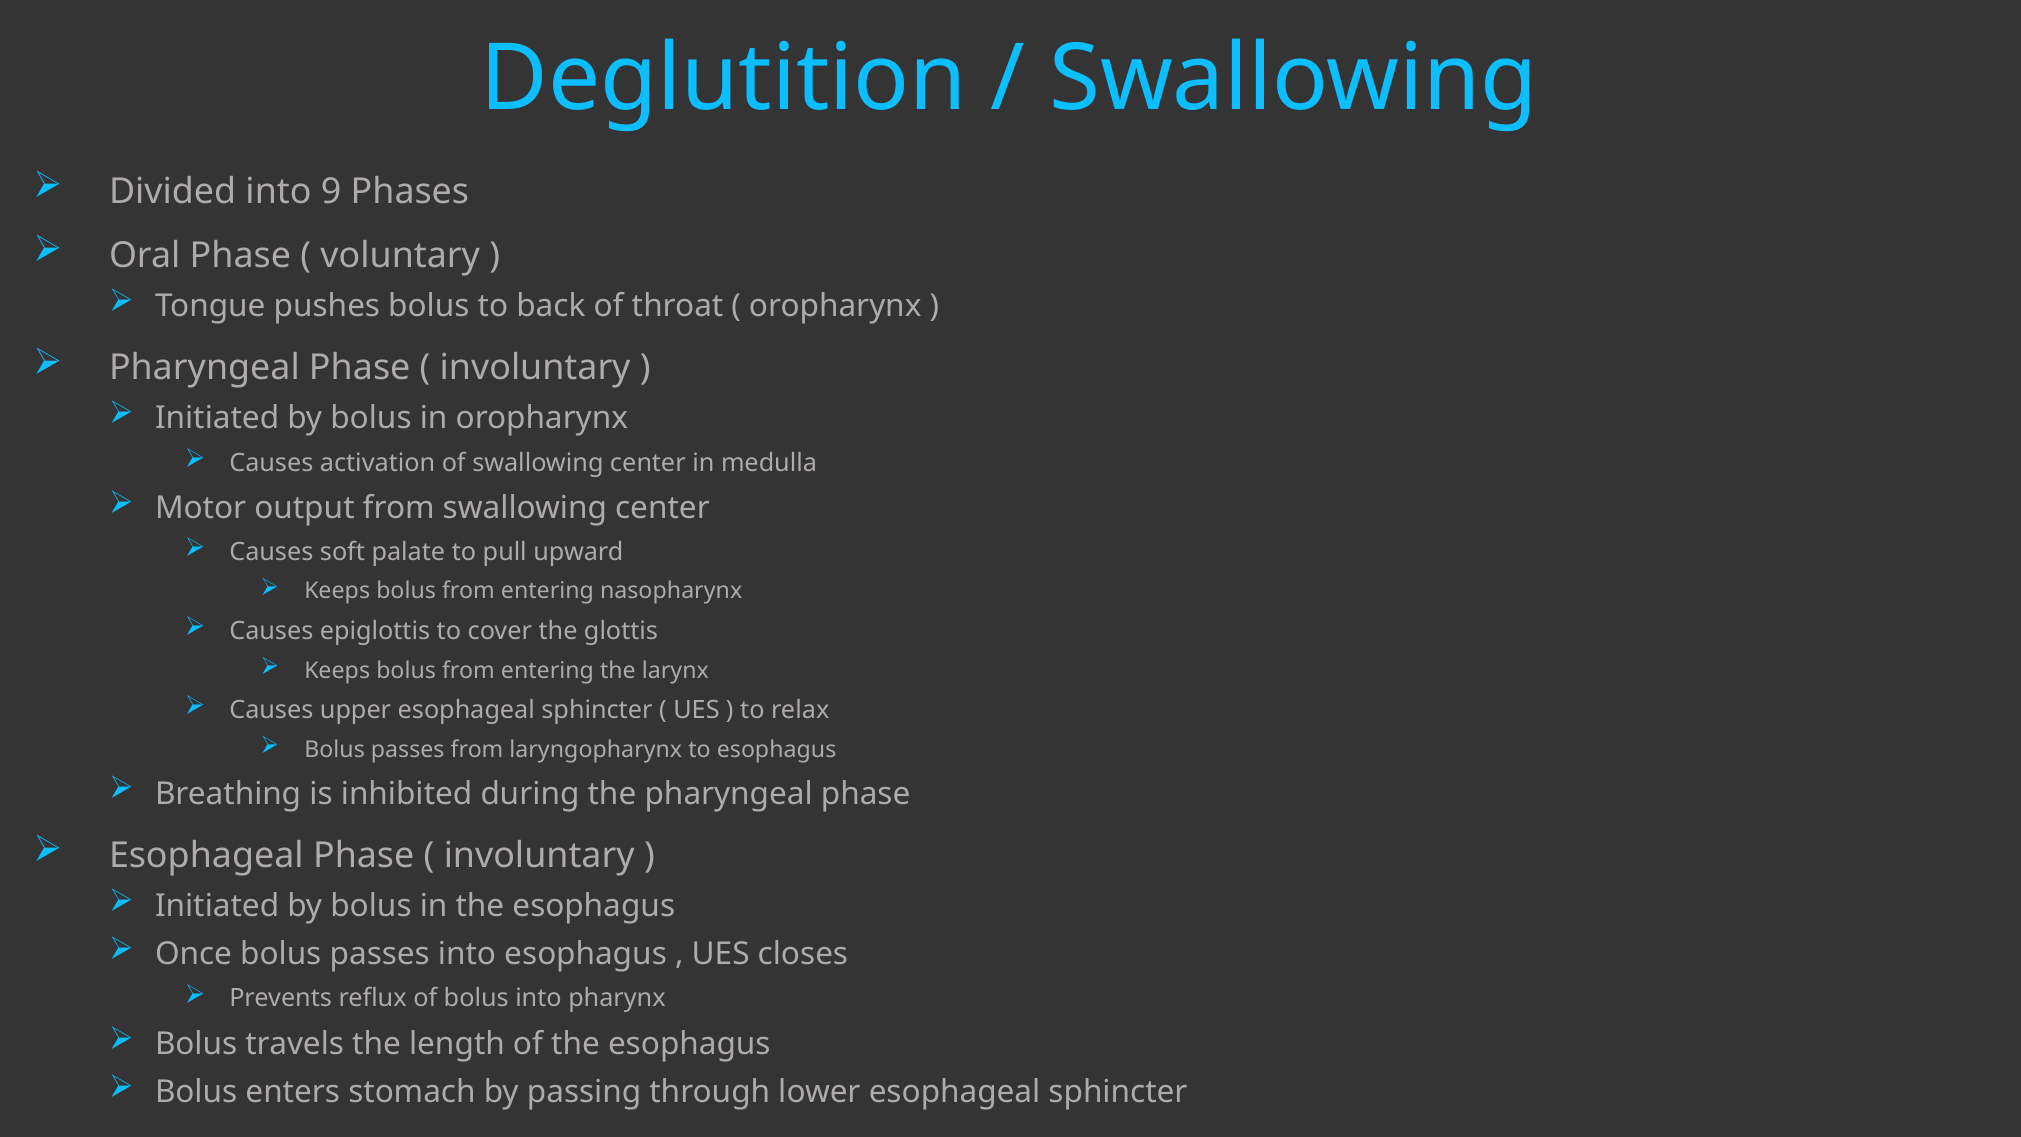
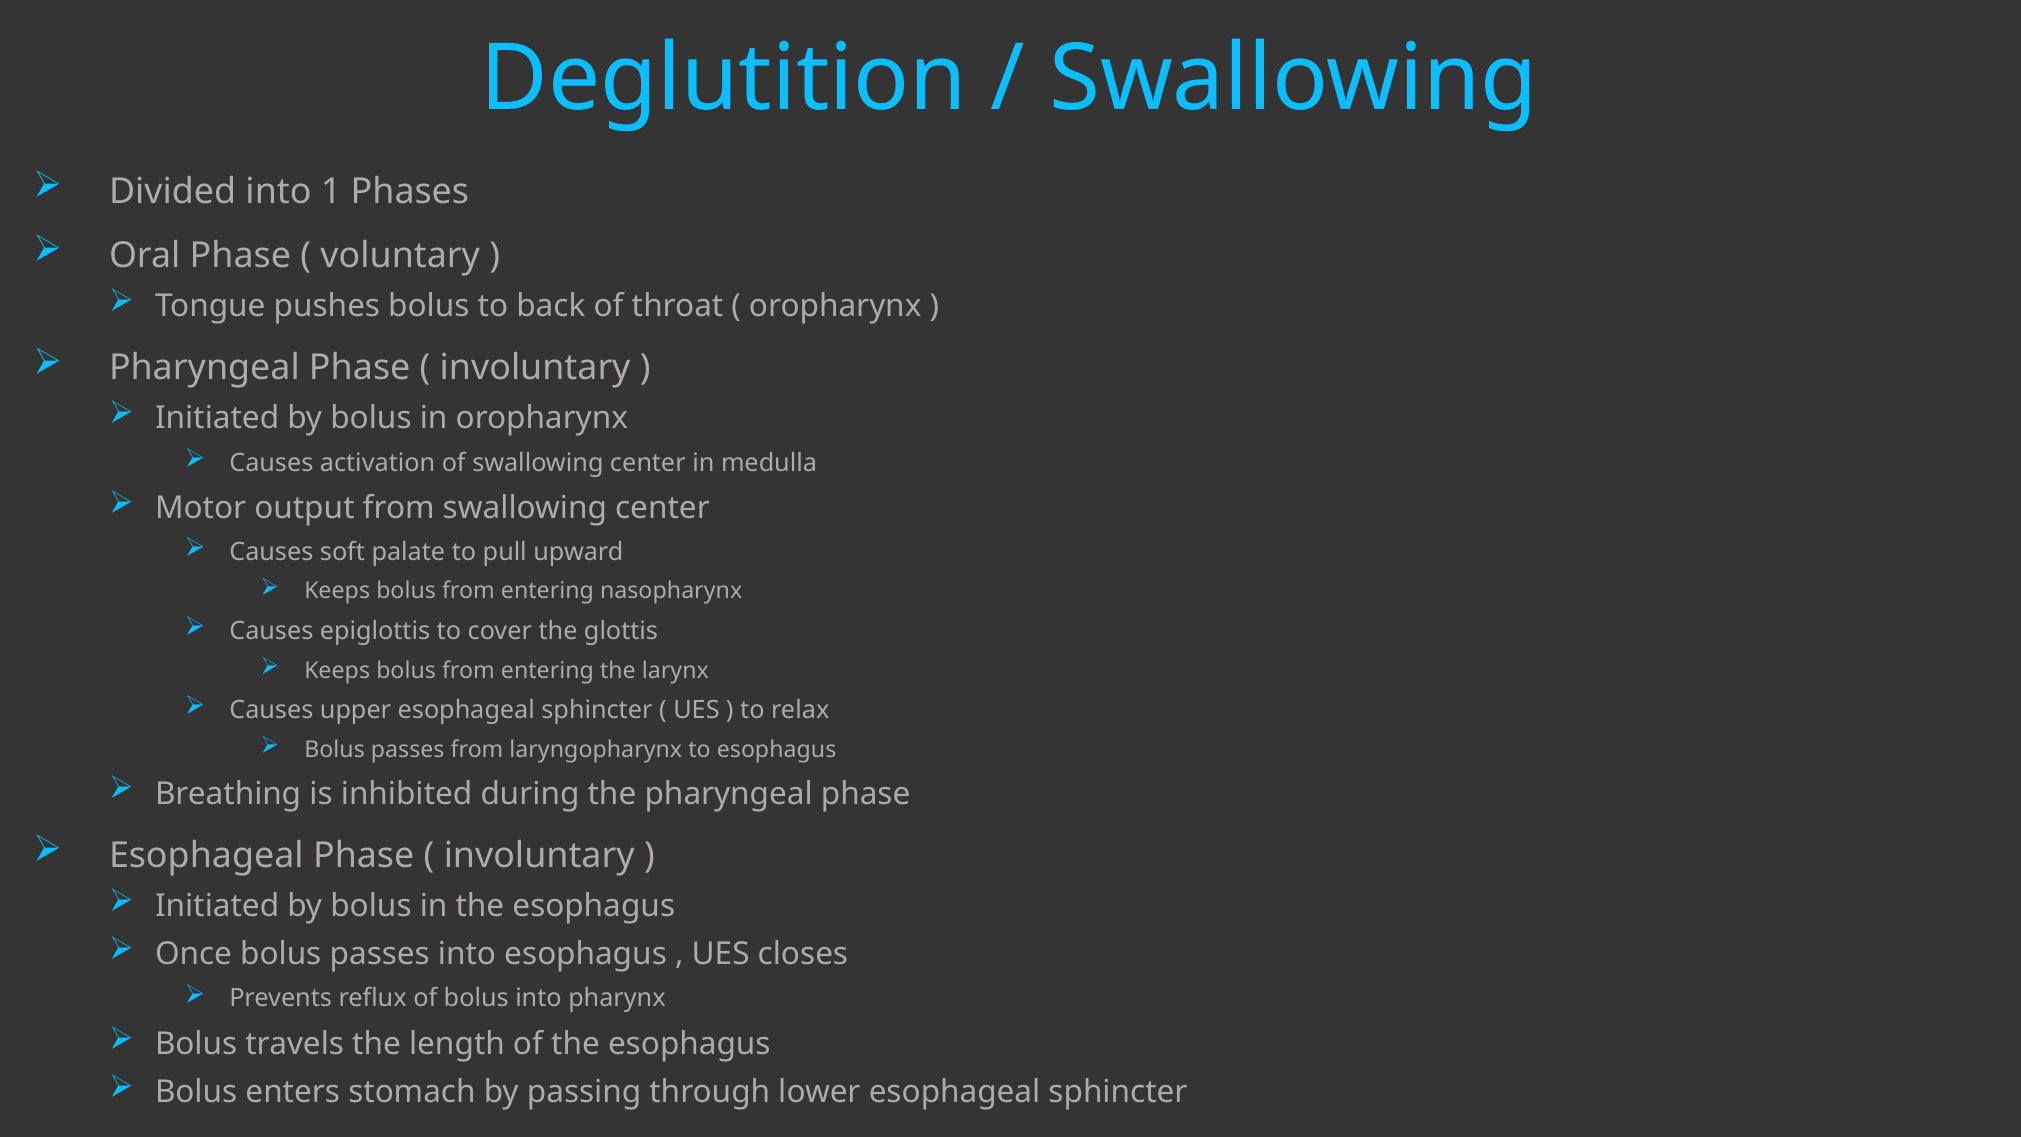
9: 9 -> 1 (331, 191)
